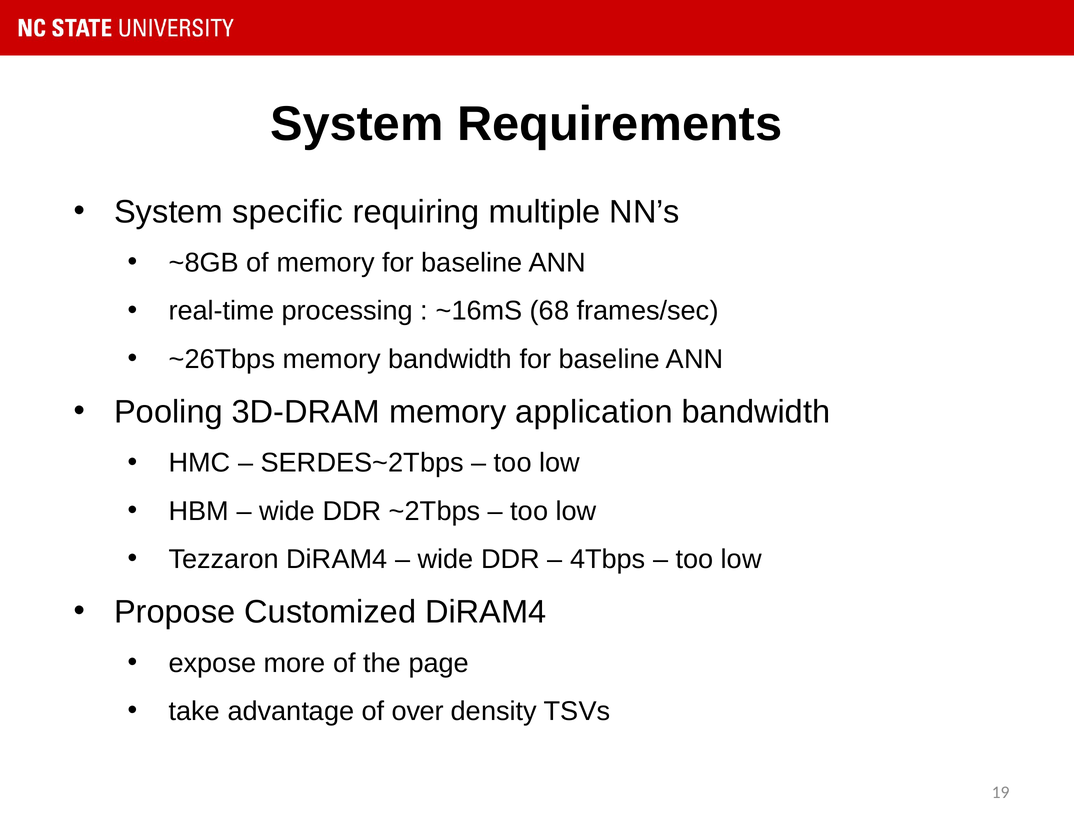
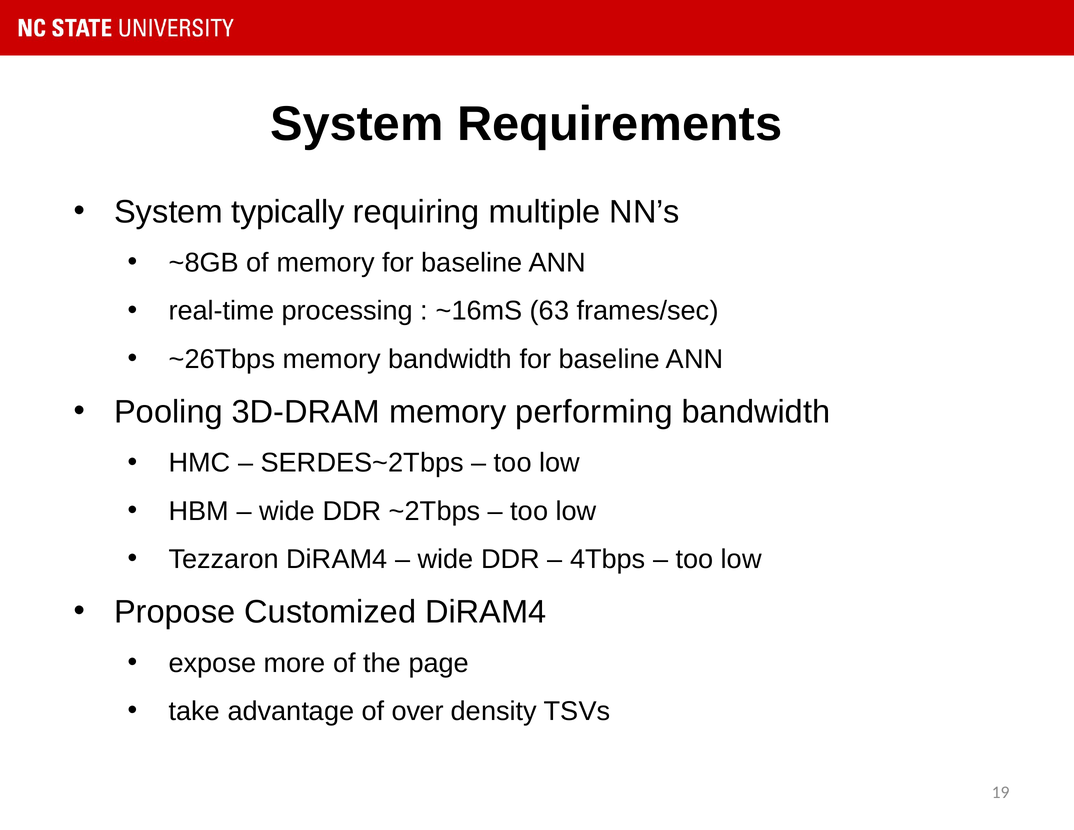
specific: specific -> typically (288, 212)
68: 68 -> 63 (550, 311)
application: application -> performing (594, 412)
